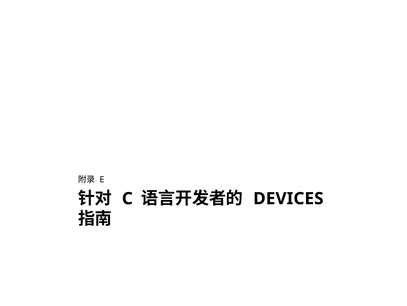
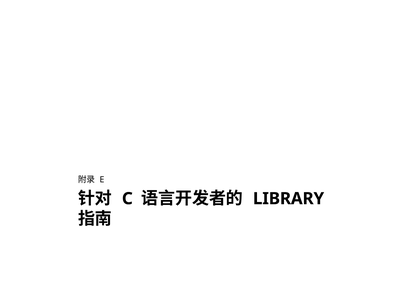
DEVICES: DEVICES -> LIBRARY (289, 198)
